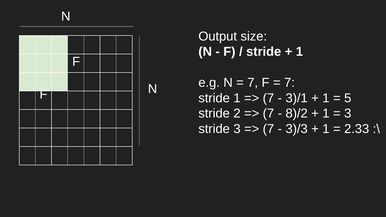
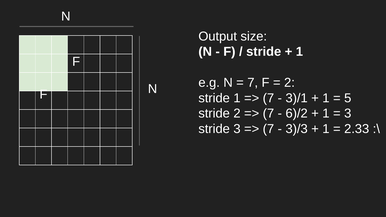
7: 7 -> 2 (289, 83)
8)/2: 8)/2 -> 6)/2 (297, 114)
